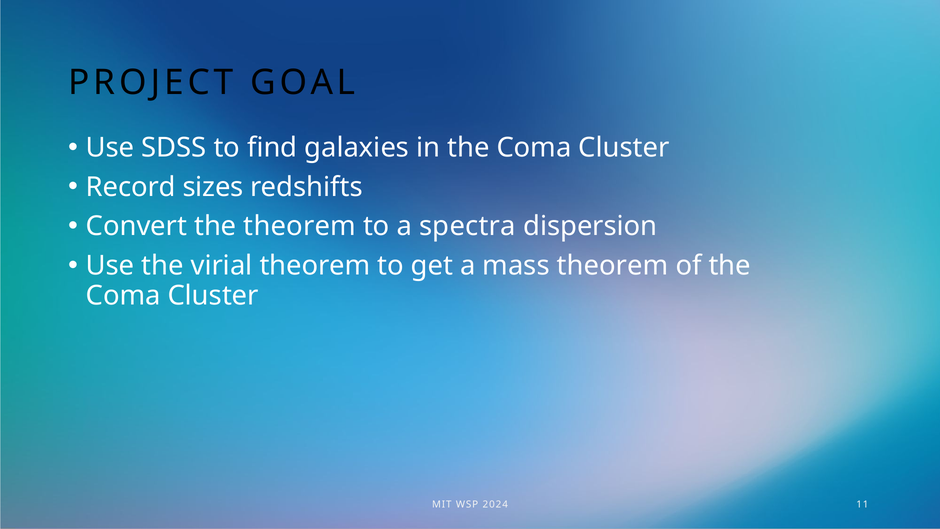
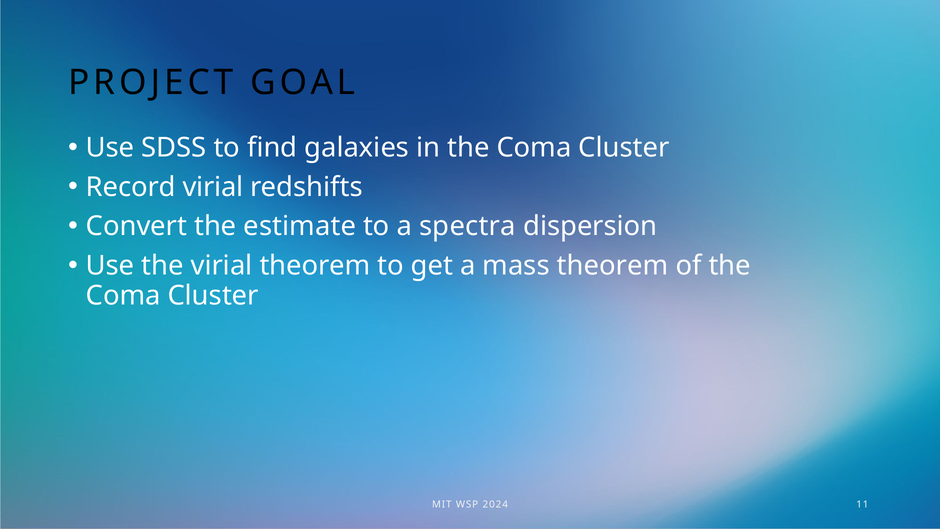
Record sizes: sizes -> virial (213, 187)
the theorem: theorem -> estimate (300, 226)
